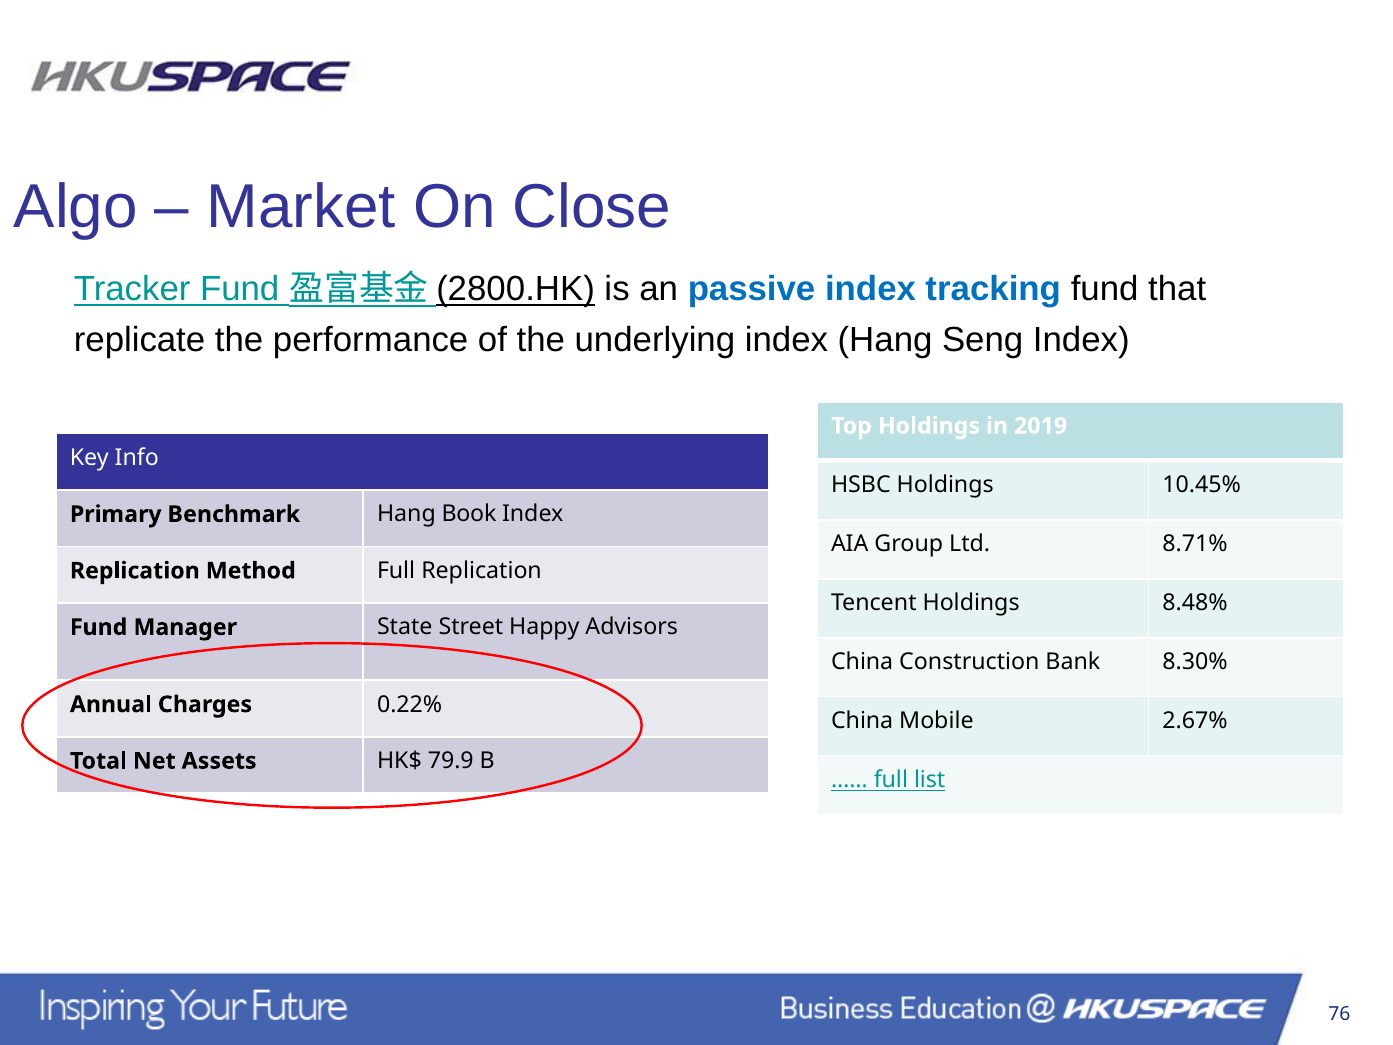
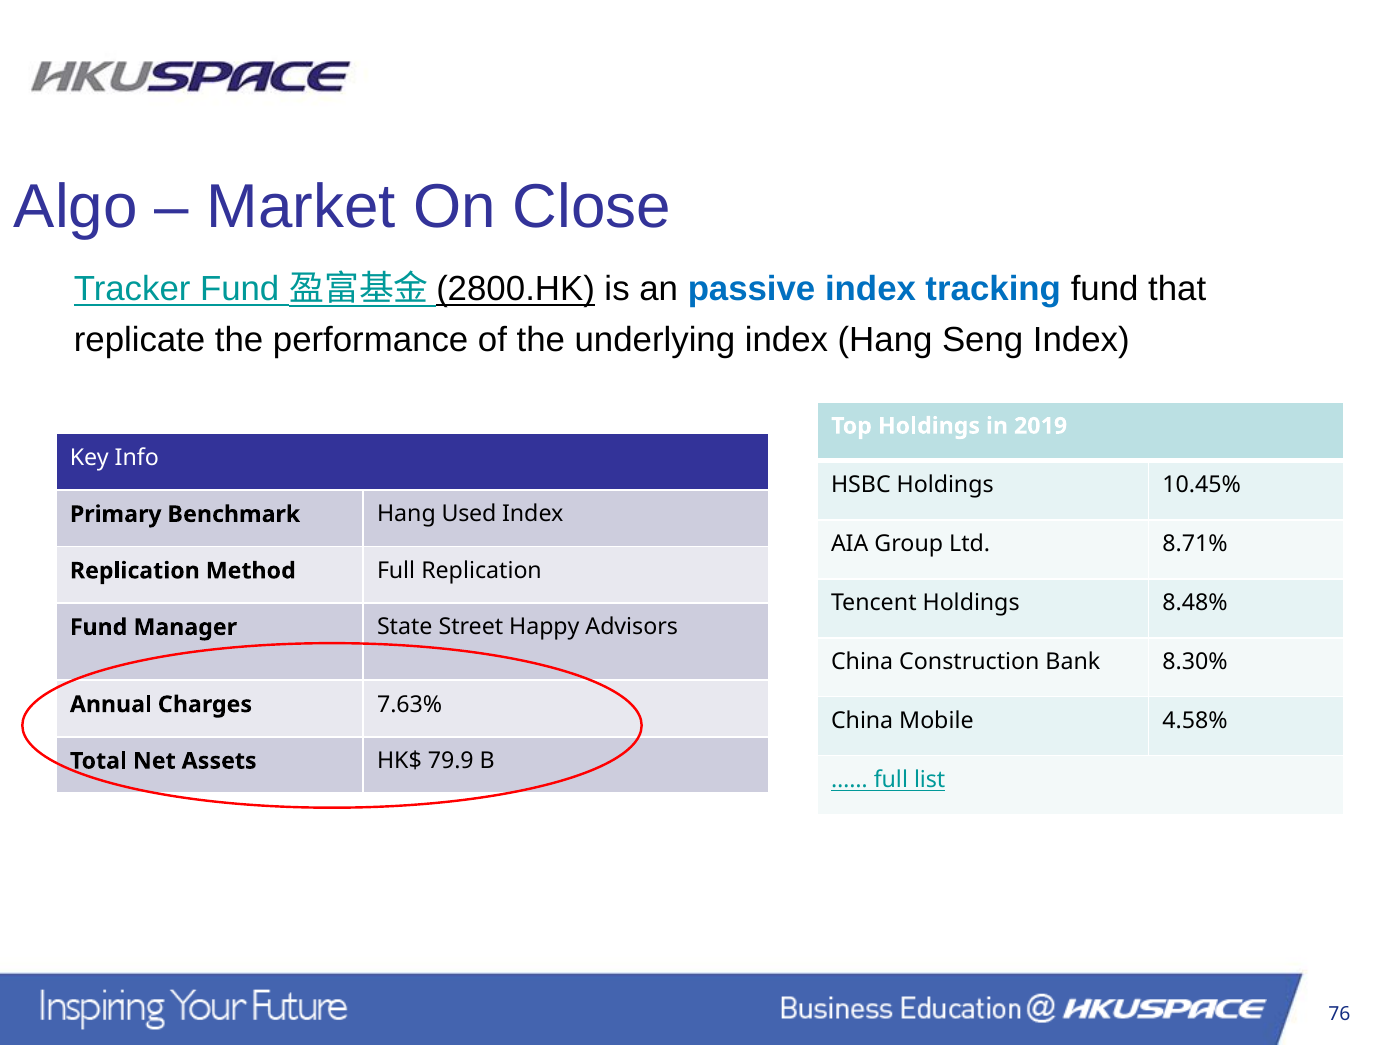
Book: Book -> Used (469, 514)
0.22%: 0.22% -> 7.63% (410, 704)
2.67%: 2.67% -> 4.58% (1195, 721)
